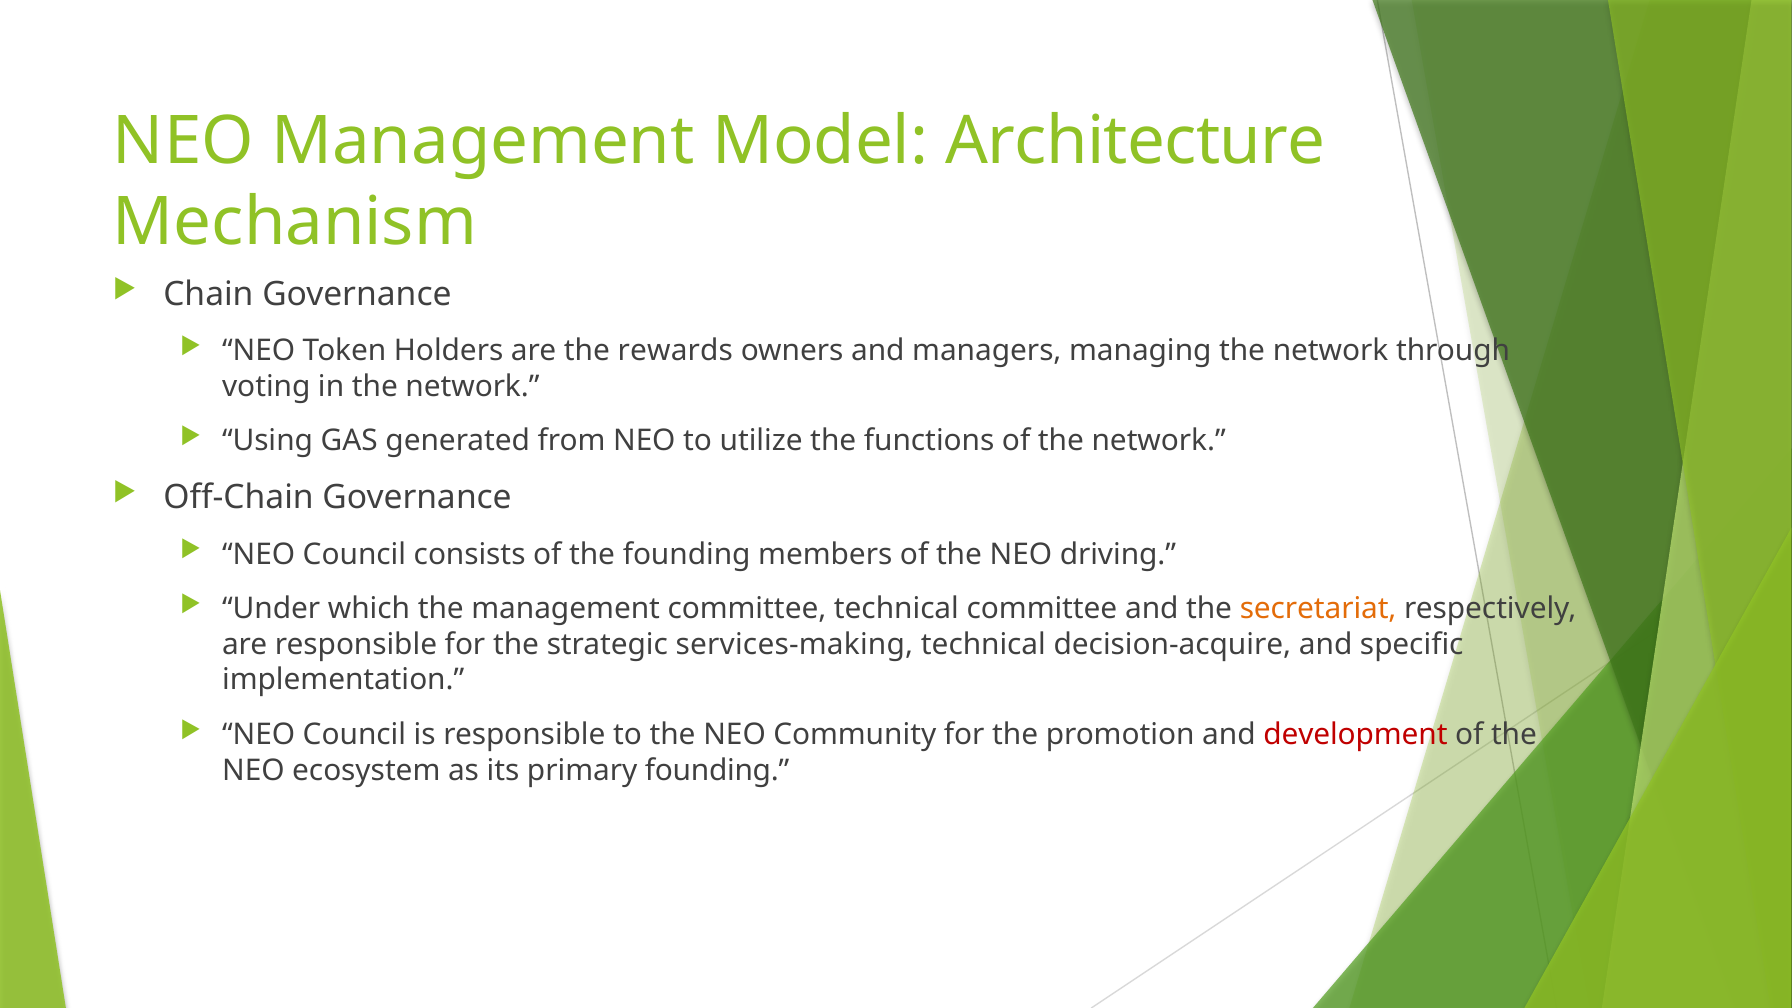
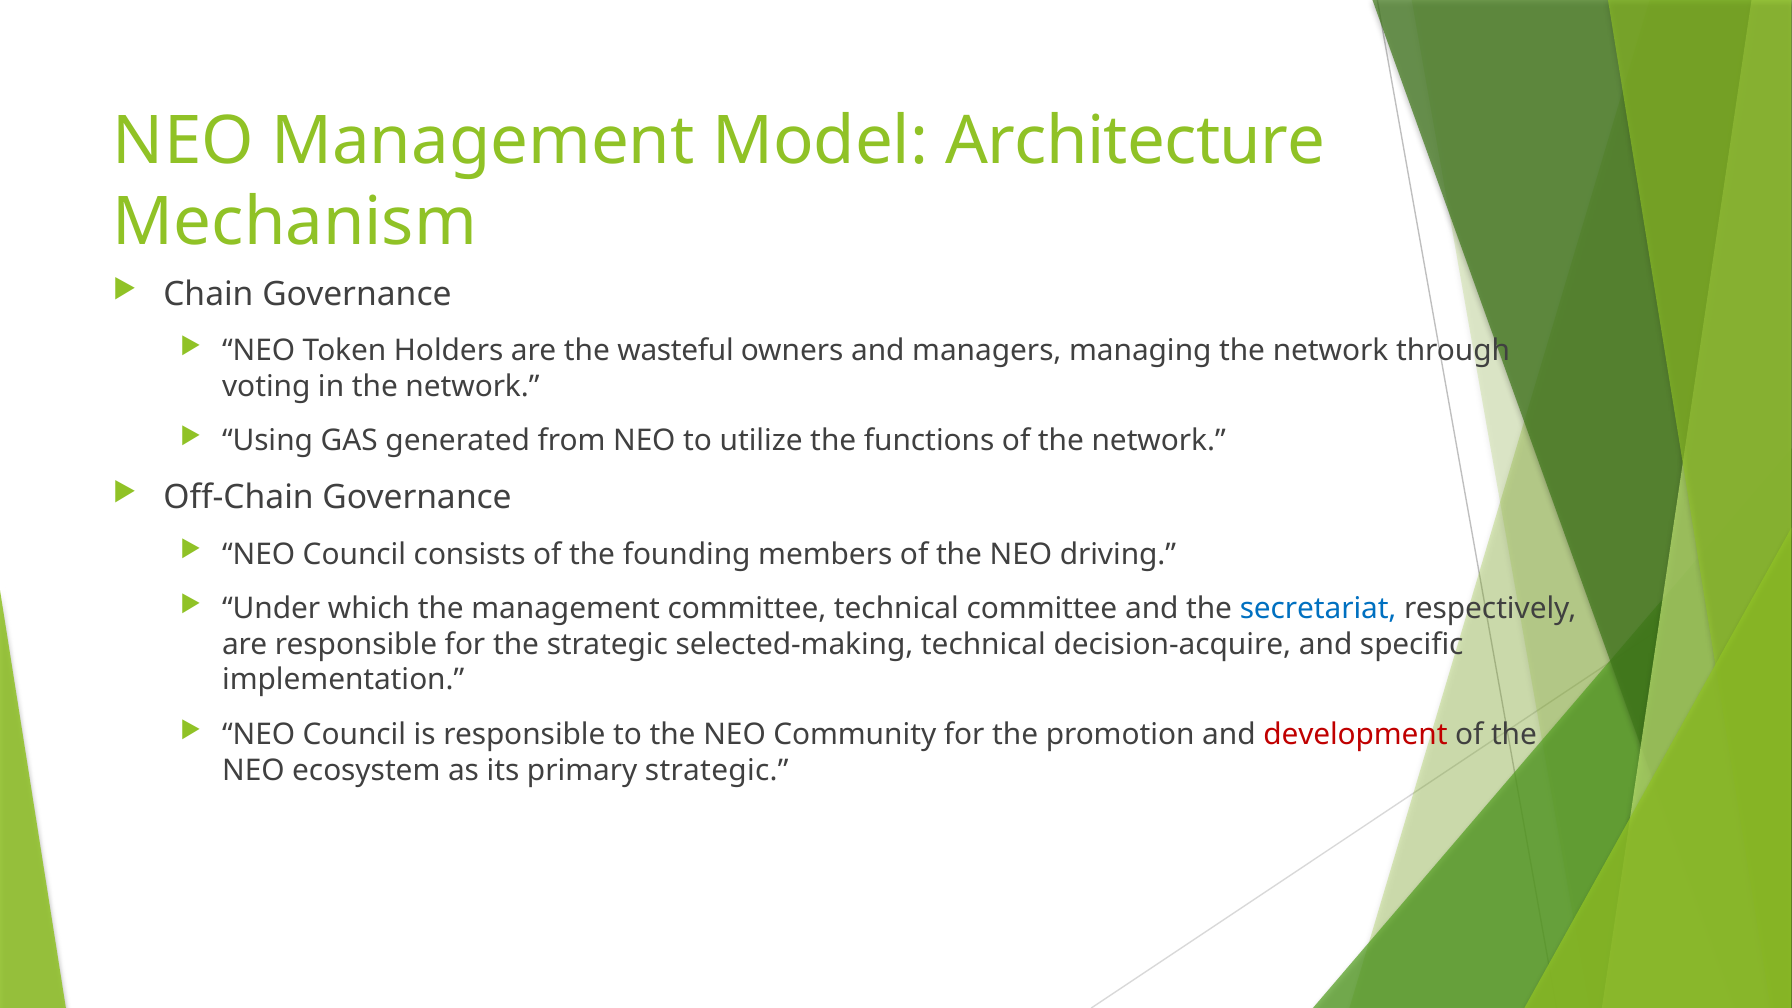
rewards: rewards -> wasteful (676, 350)
secretariat colour: orange -> blue (1318, 609)
services-making: services-making -> selected-making (795, 644)
primary founding: founding -> strategic (717, 770)
